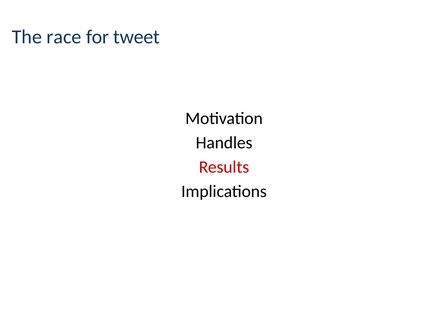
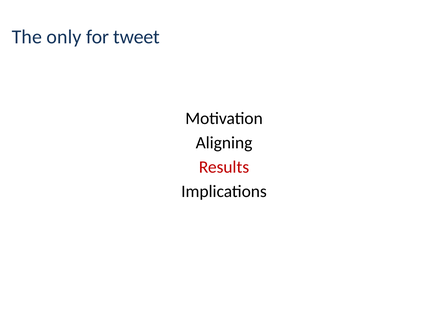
race: race -> only (64, 37)
Handles: Handles -> Aligning (224, 143)
